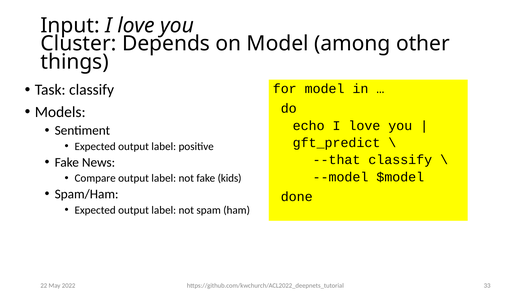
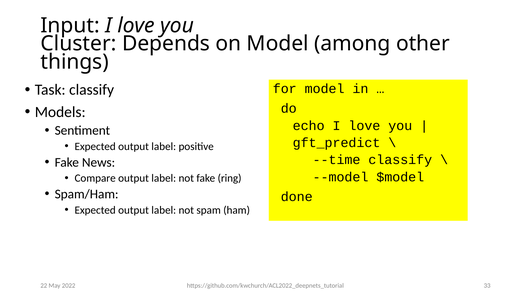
--that: --that -> --time (337, 160)
kids: kids -> ring (230, 178)
